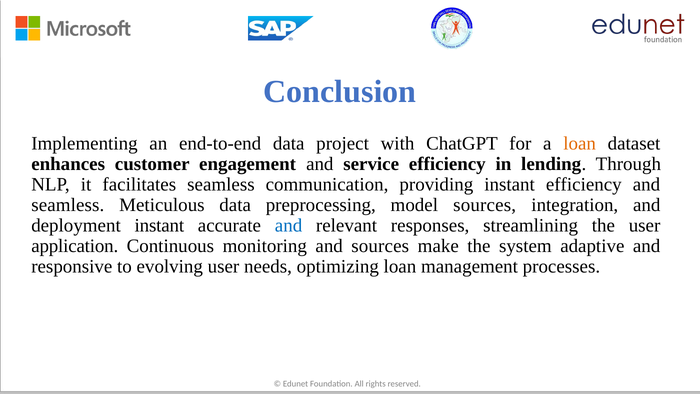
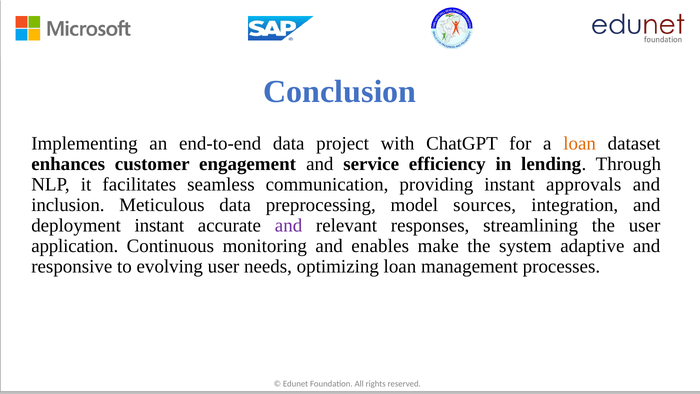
instant efficiency: efficiency -> approvals (584, 184)
seamless: seamless -> inclusion (68, 205)
and colour: blue -> purple (289, 225)
and sources: sources -> enables (380, 246)
